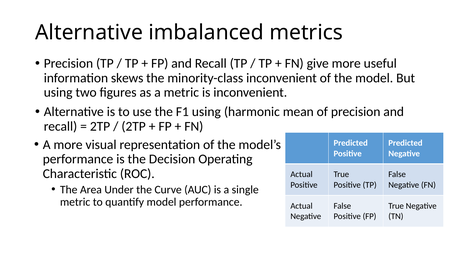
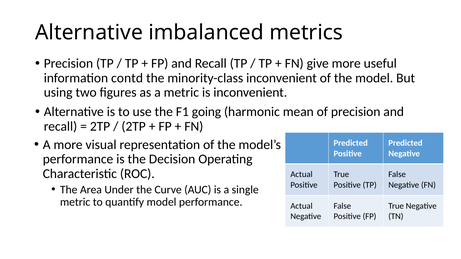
skews: skews -> contd (127, 78)
F1 using: using -> going (206, 112)
